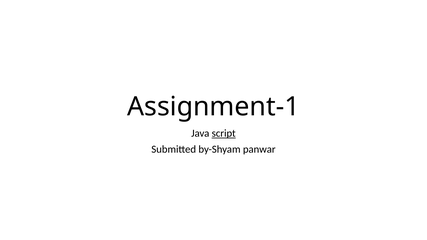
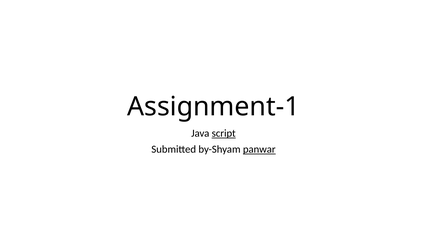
panwar underline: none -> present (259, 149)
